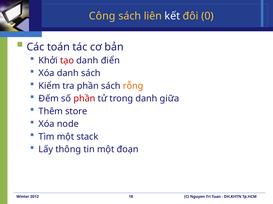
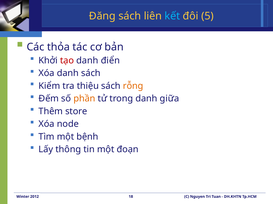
Công: Công -> Đăng (102, 16)
kết colour: white -> light blue (172, 16)
0: 0 -> 5 (207, 16)
toán: toán -> thỏa (58, 47)
tra phần: phần -> thiệu (88, 86)
phần colour: red -> orange (84, 99)
stack: stack -> bệnh (87, 137)
